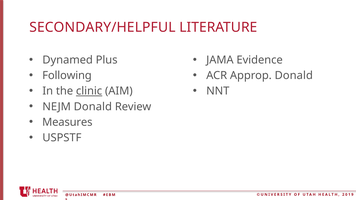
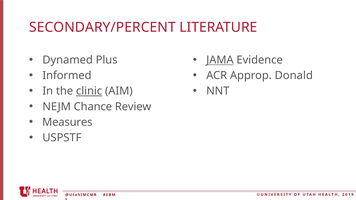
SECONDARY/HELPFUL: SECONDARY/HELPFUL -> SECONDARY/PERCENT (102, 27)
JAMA underline: none -> present (220, 60)
Following: Following -> Informed (67, 76)
NEJM Donald: Donald -> Chance (93, 107)
